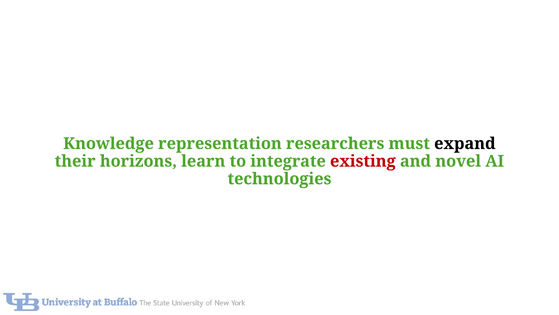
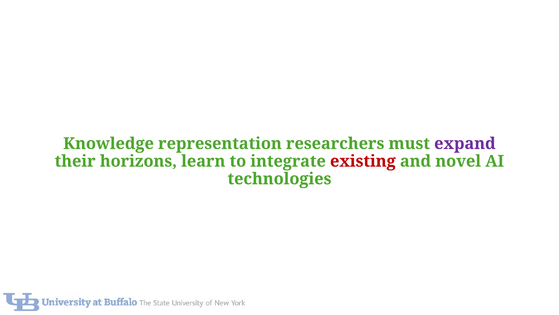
expand colour: black -> purple (465, 143)
